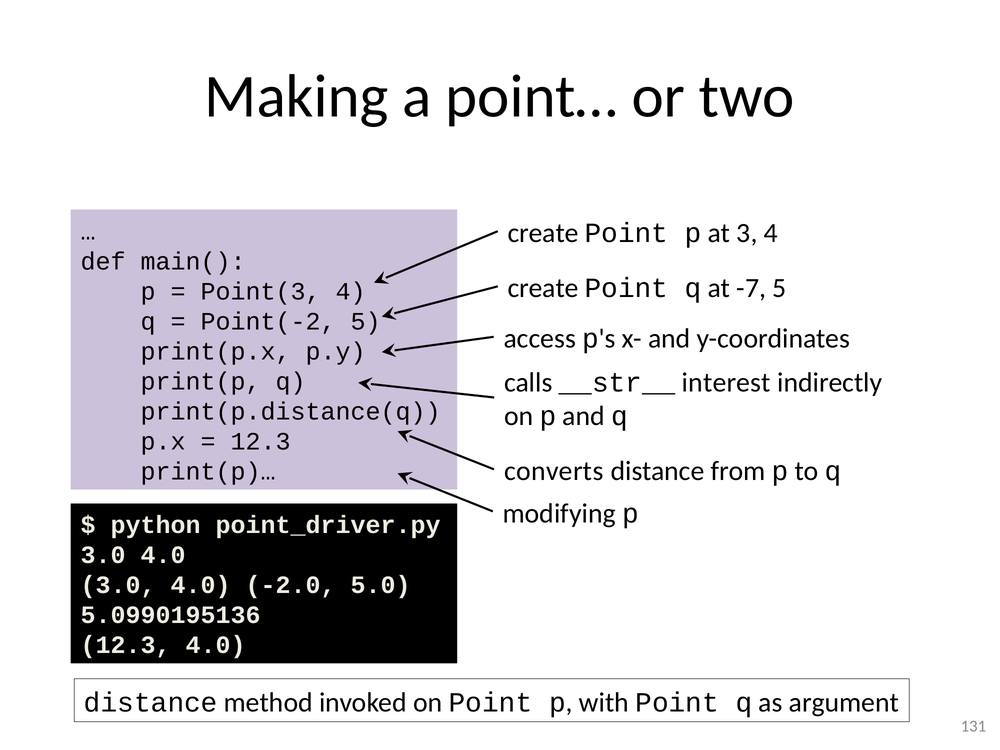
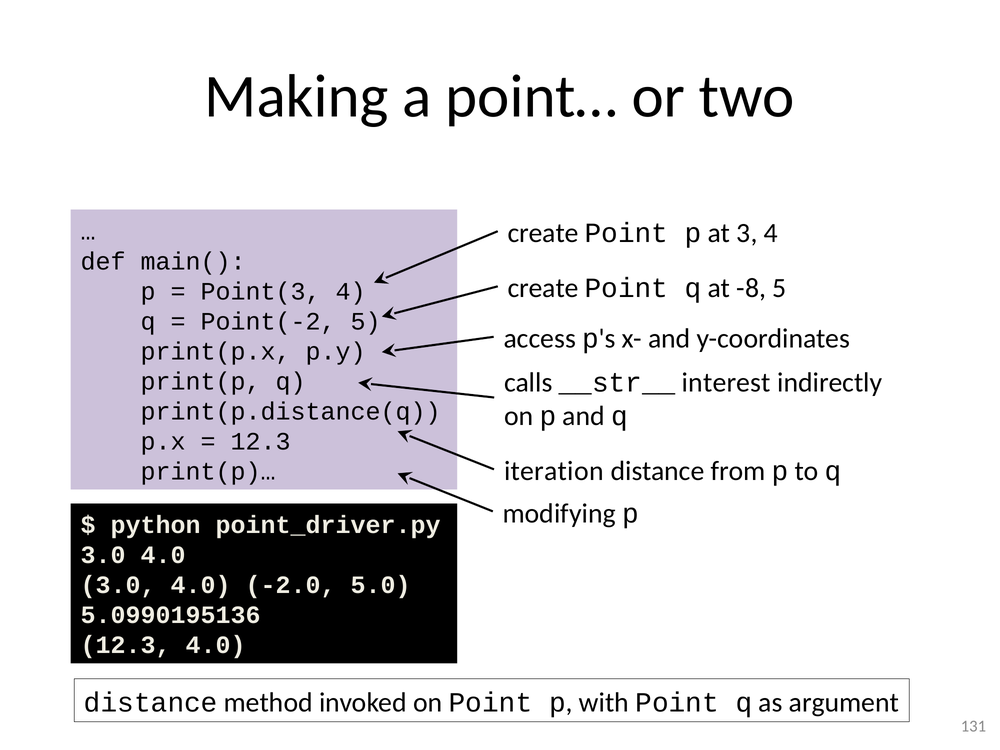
-7: -7 -> -8 (751, 288)
converts: converts -> iteration (554, 471)
